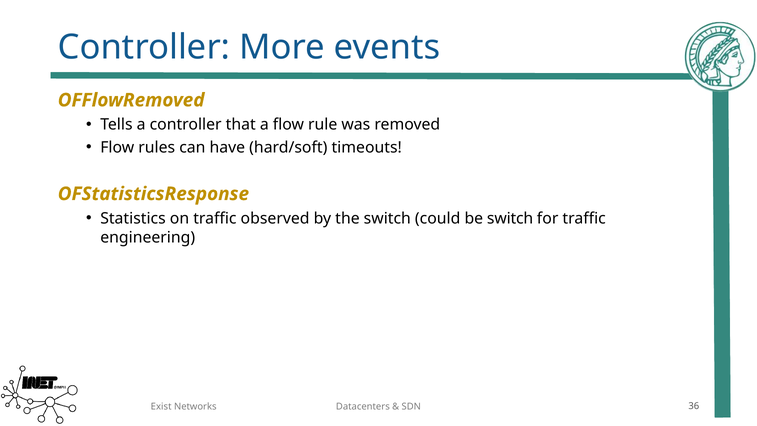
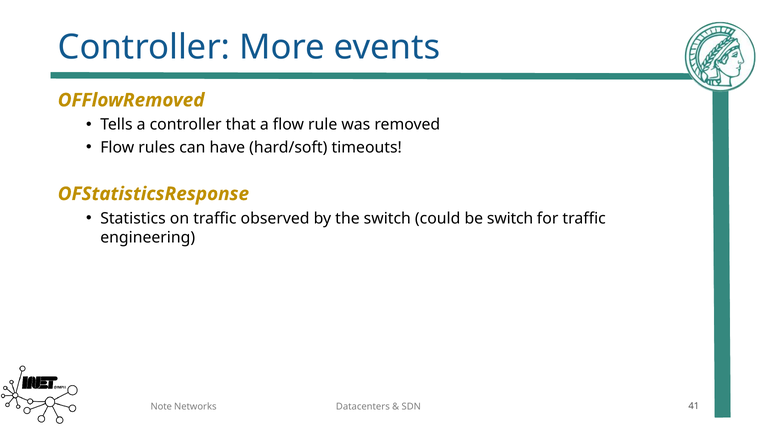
Exist: Exist -> Note (161, 407)
36: 36 -> 41 (694, 406)
